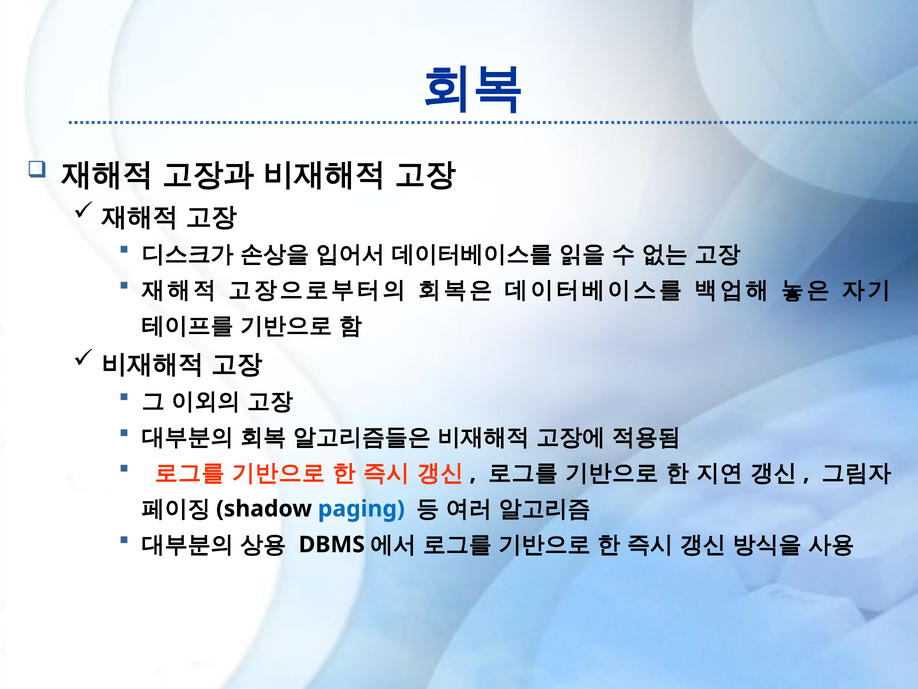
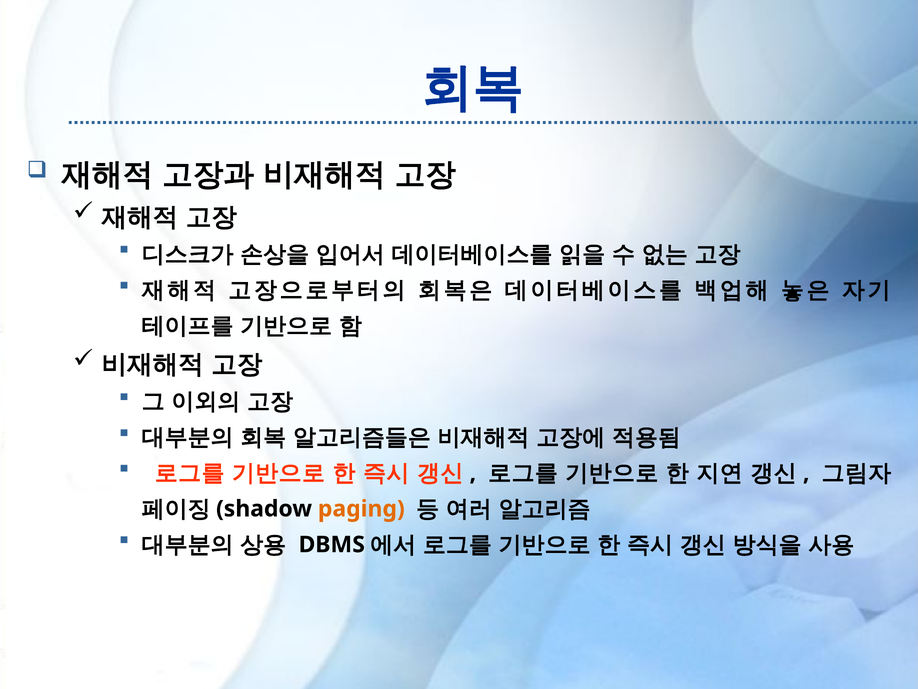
paging colour: blue -> orange (361, 508)
